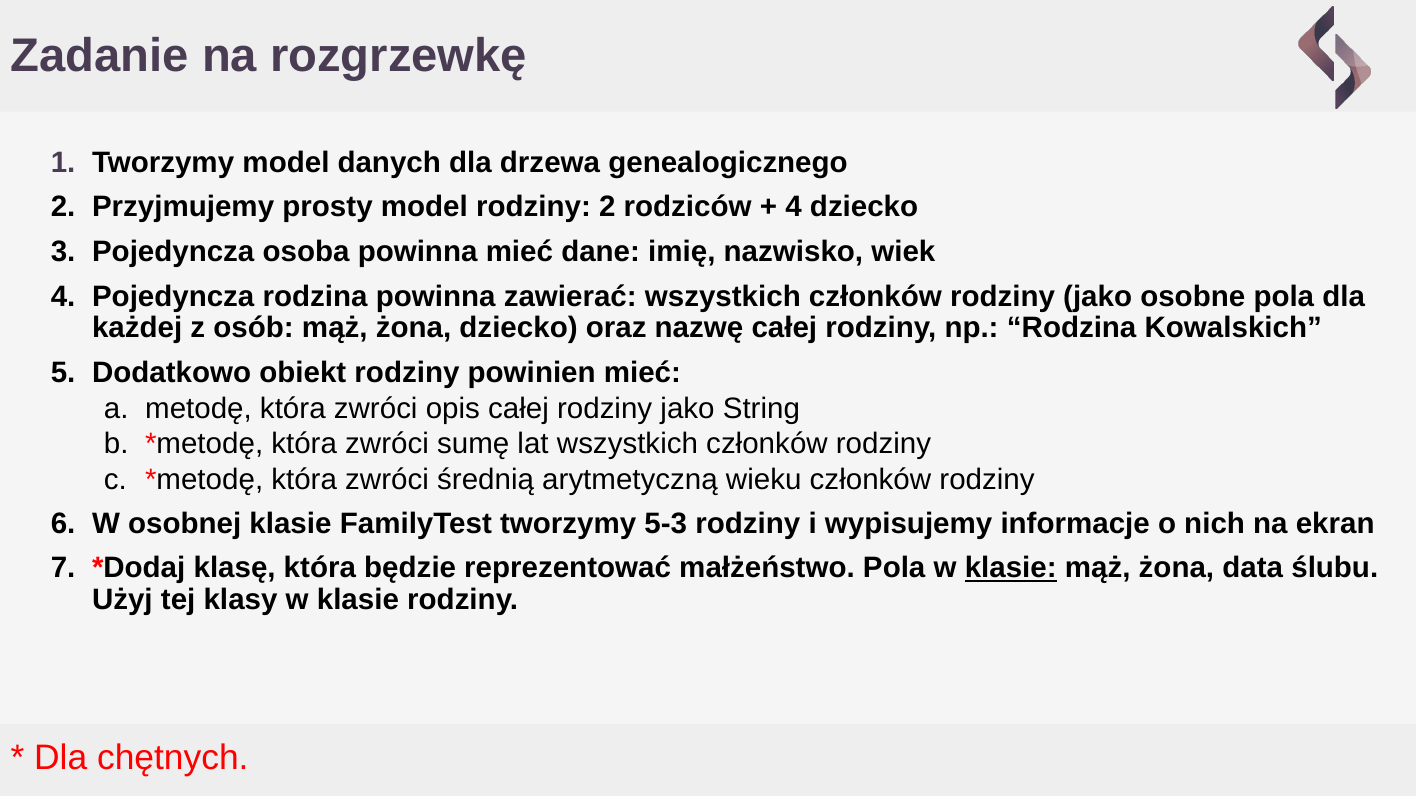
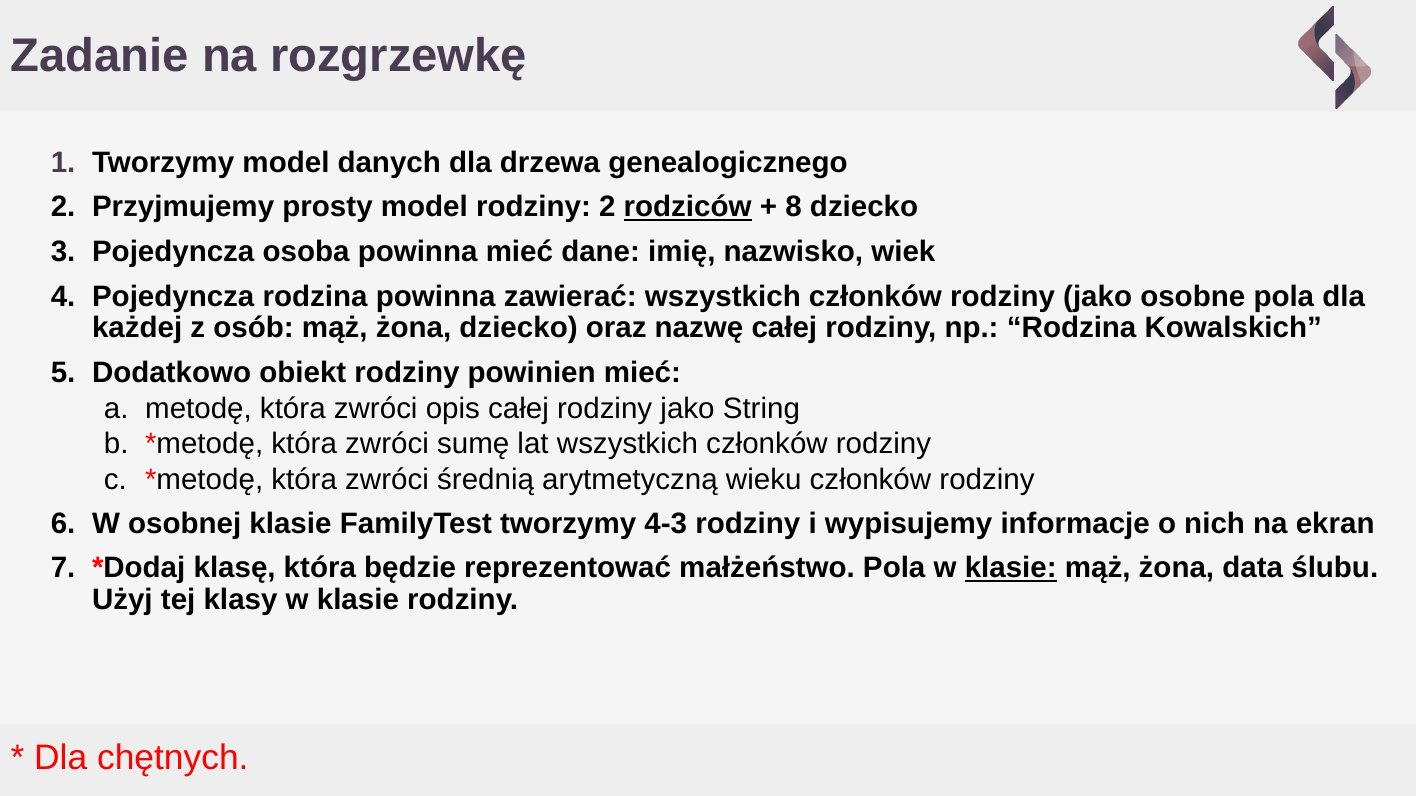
rodziców underline: none -> present (688, 207)
4: 4 -> 8 (793, 207)
5-3: 5-3 -> 4-3 (666, 524)
